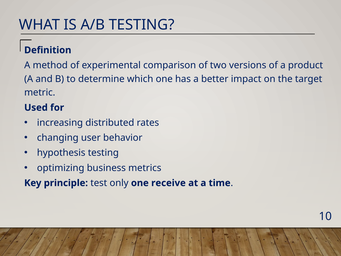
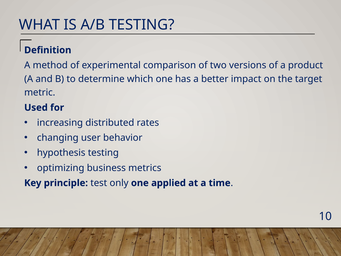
receive: receive -> applied (169, 183)
